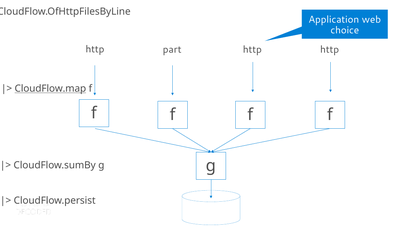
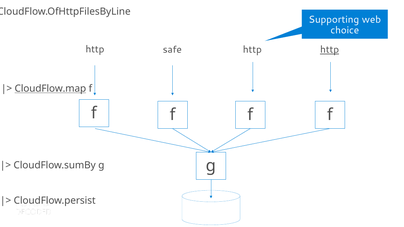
Application: Application -> Supporting (334, 20)
part: part -> safe (172, 50)
http underline: none -> present (330, 50)
